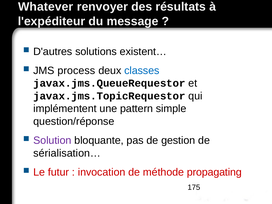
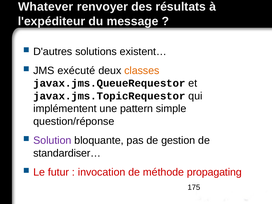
process: process -> exécuté (76, 71)
classes colour: blue -> orange (142, 71)
sérialisation…: sérialisation… -> standardiser… (67, 153)
